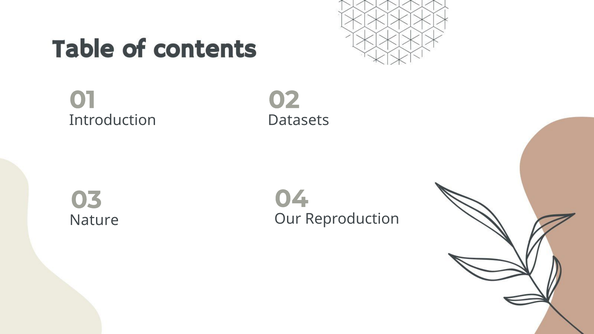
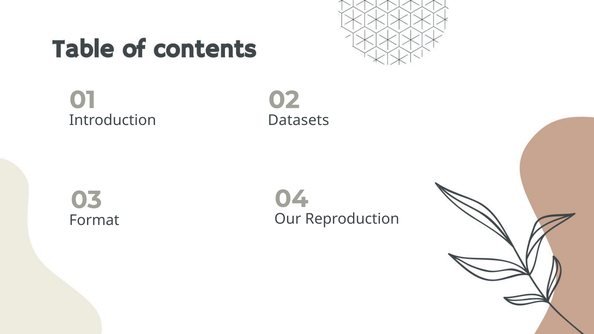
Nature: Nature -> Format (94, 220)
